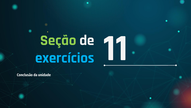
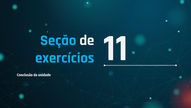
Seção colour: light green -> light blue (58, 40)
